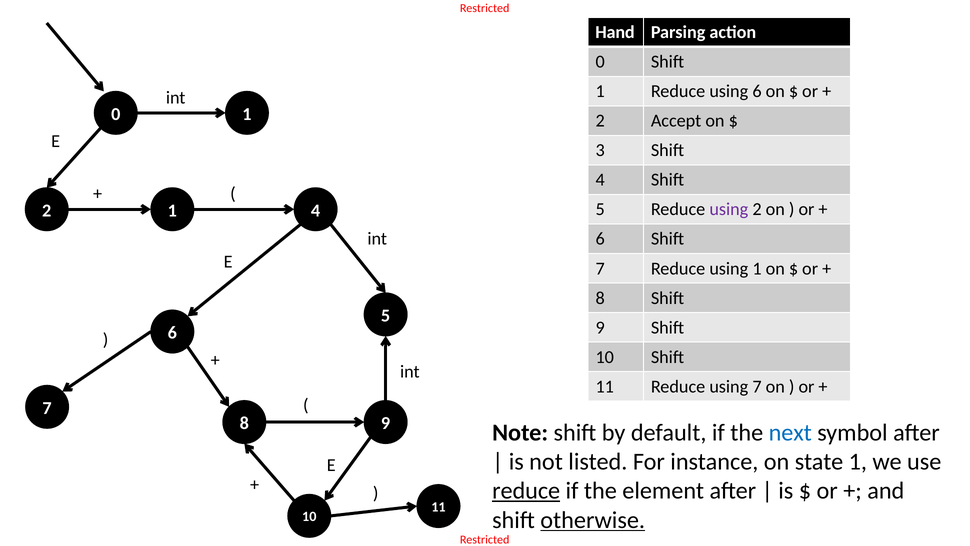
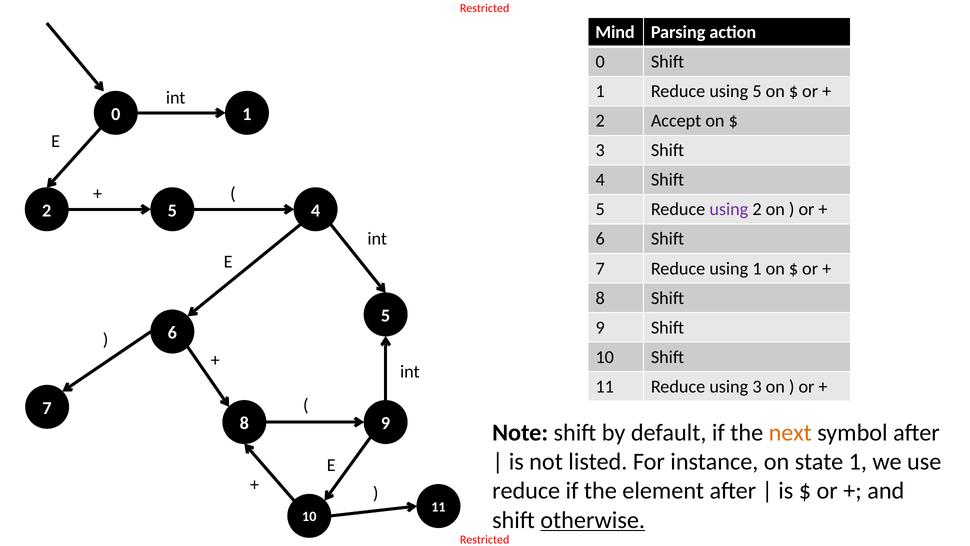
Hand: Hand -> Mind (615, 32)
using 6: 6 -> 5 (757, 91)
2 1: 1 -> 5 (172, 210)
using 7: 7 -> 3 (757, 386)
next colour: blue -> orange (790, 432)
reduce underline: present -> none (526, 491)
